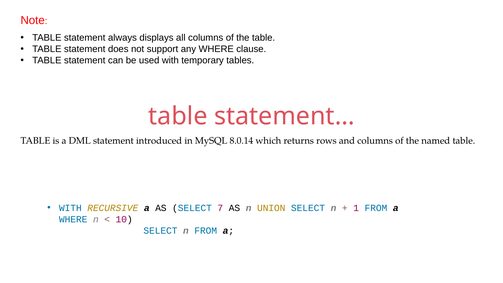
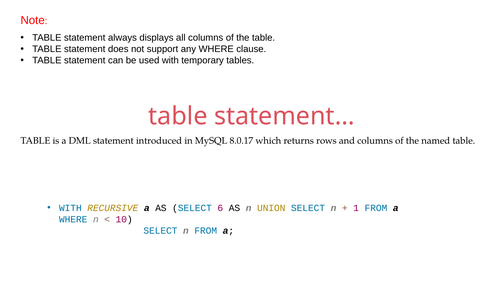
8.0.14: 8.0.14 -> 8.0.17 (241, 141)
7: 7 -> 6 (220, 208)
